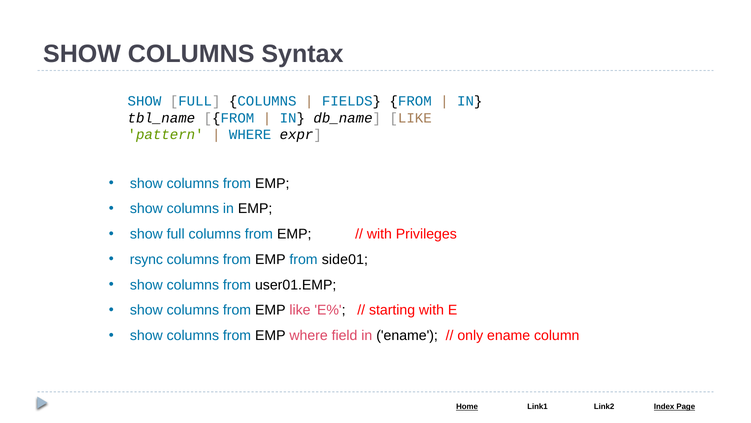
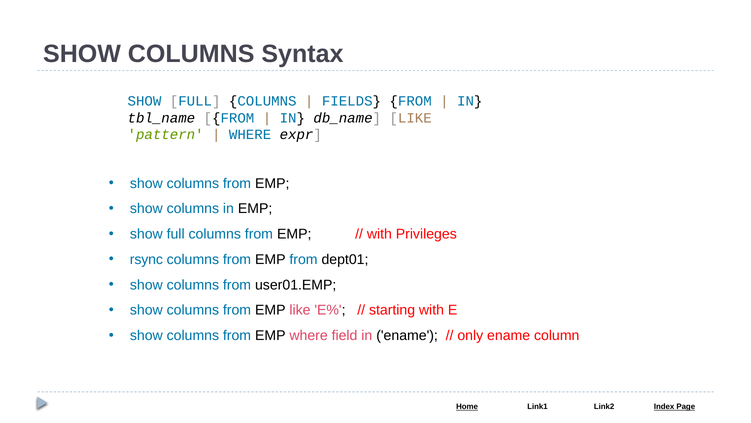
side01: side01 -> dept01 (345, 259)
